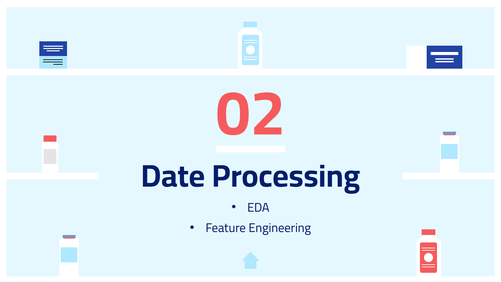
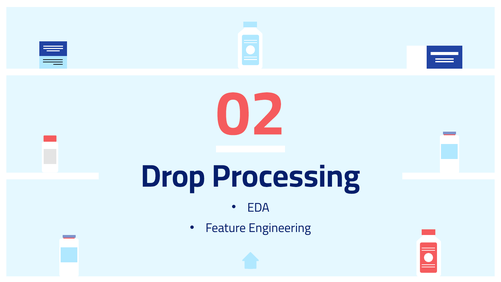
Date: Date -> Drop (173, 176)
